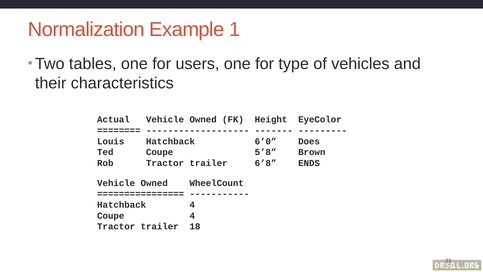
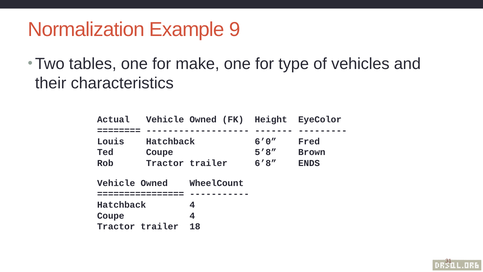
1: 1 -> 9 (235, 29)
users: users -> make (197, 64)
Does: Does -> Fred (309, 141)
